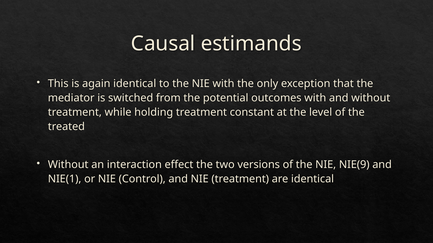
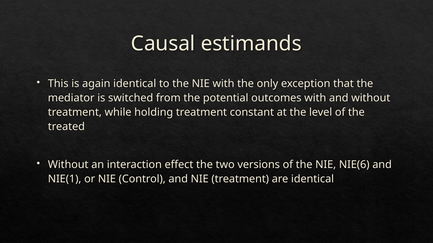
NIE(9: NIE(9 -> NIE(6 (354, 165)
